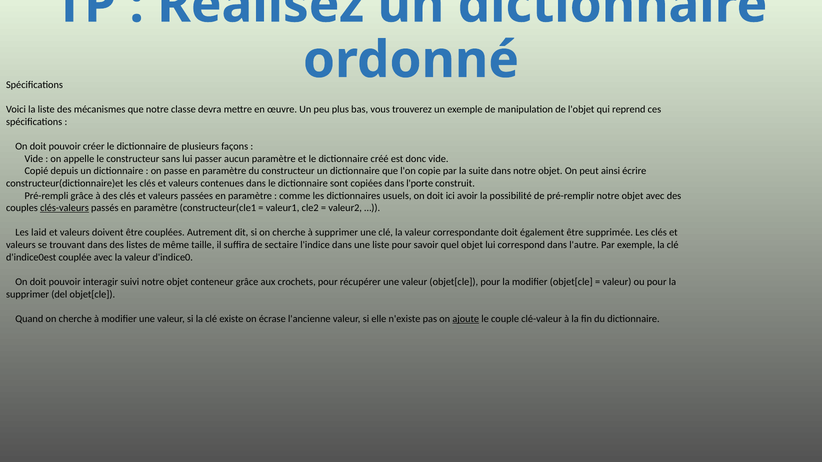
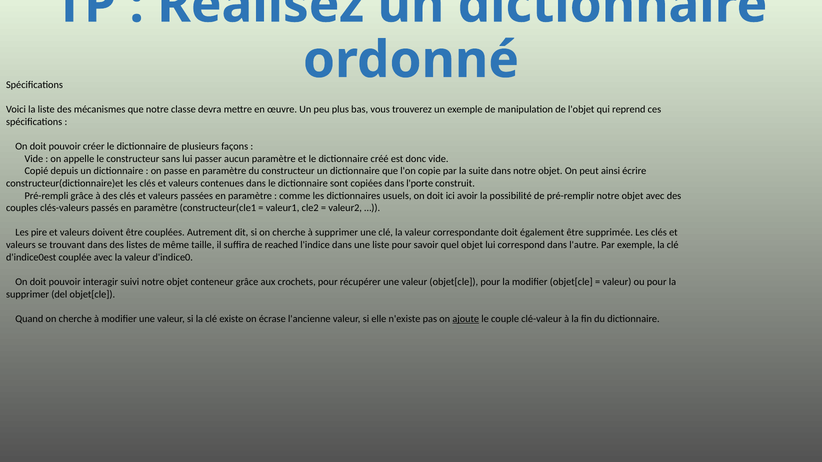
clés-valeurs underline: present -> none (65, 208)
laid: laid -> pire (39, 233)
sectaire: sectaire -> reached (281, 245)
